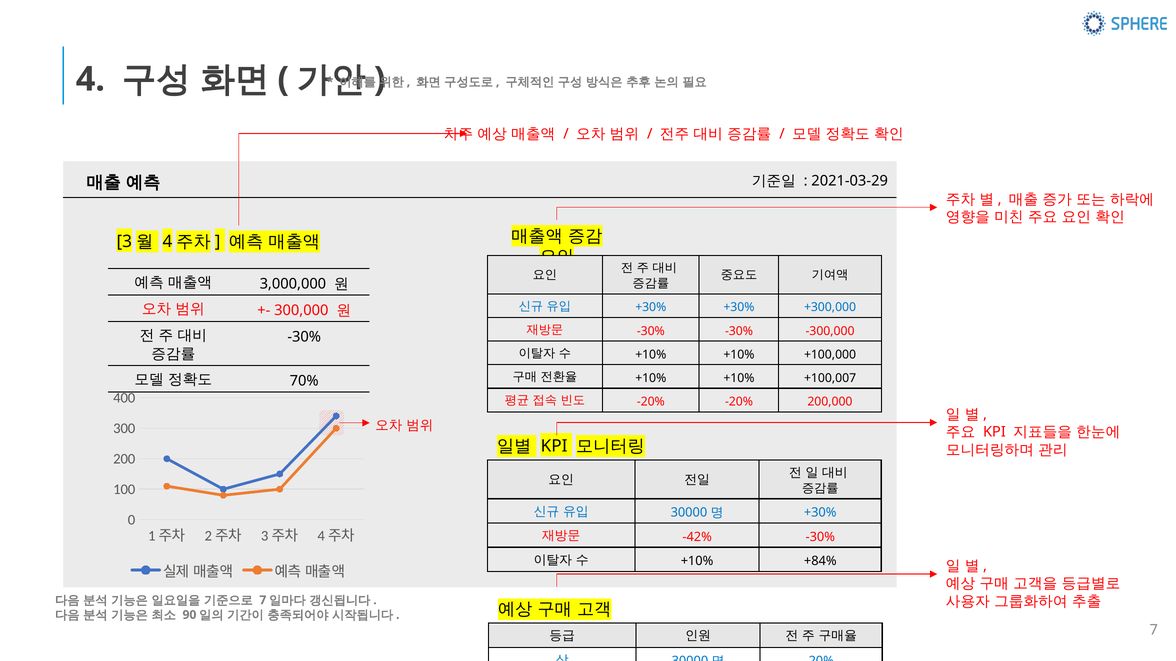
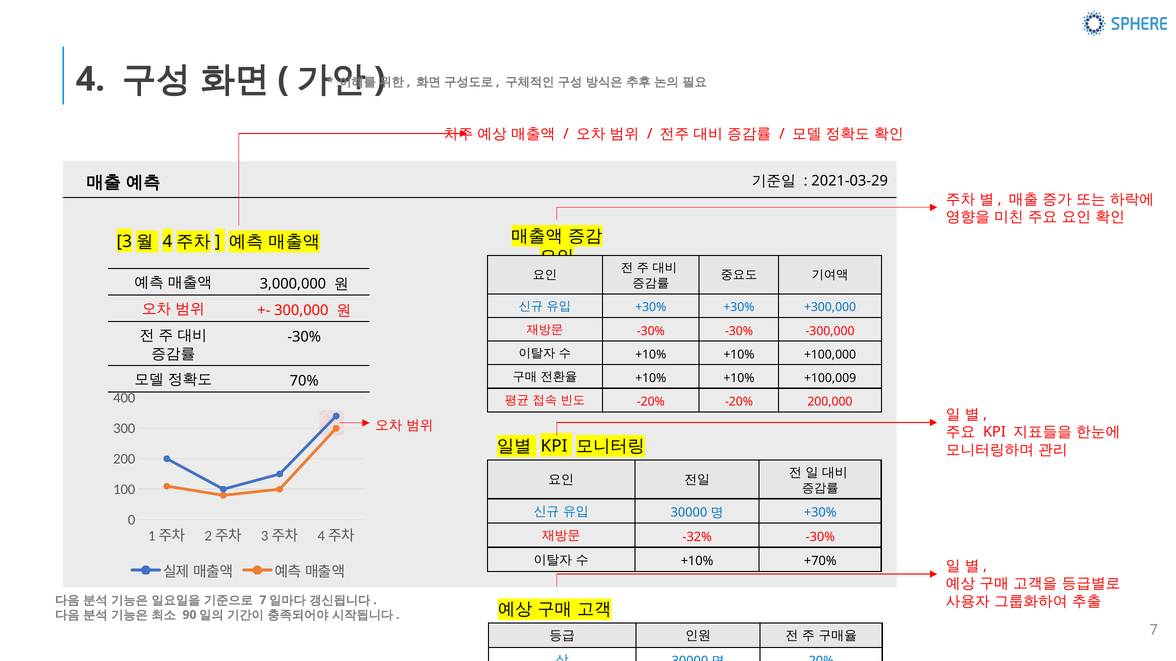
+100,007: +100,007 -> +100,009 (830, 378)
-42%: -42% -> -32% (697, 537)
+84%: +84% -> +70% (820, 562)
